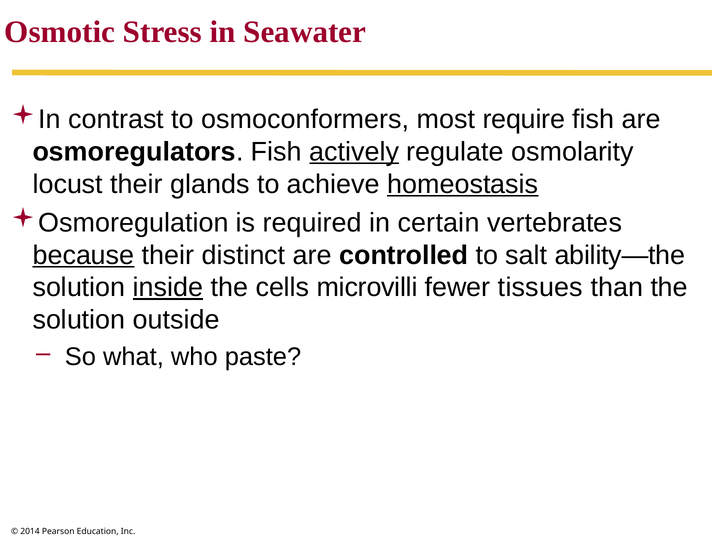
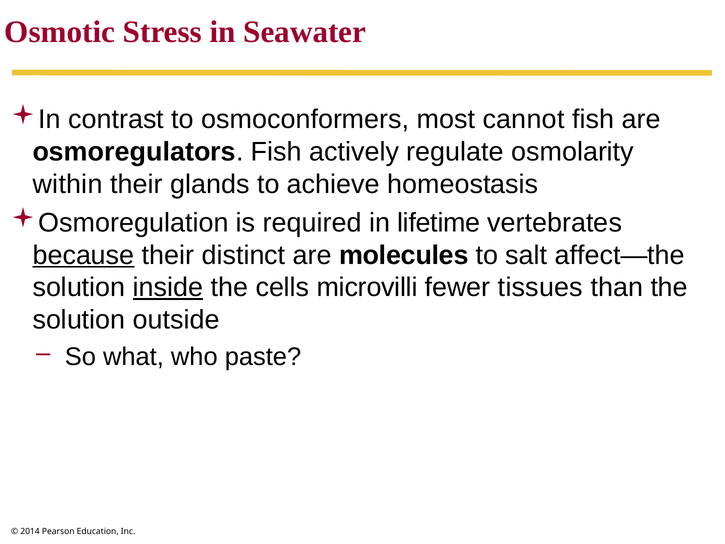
require: require -> cannot (524, 119)
actively underline: present -> none (354, 152)
locust: locust -> within (68, 184)
homeostasis underline: present -> none (463, 184)
certain: certain -> lifetime (439, 223)
controlled: controlled -> molecules (404, 255)
ability—the: ability—the -> affect—the (620, 255)
